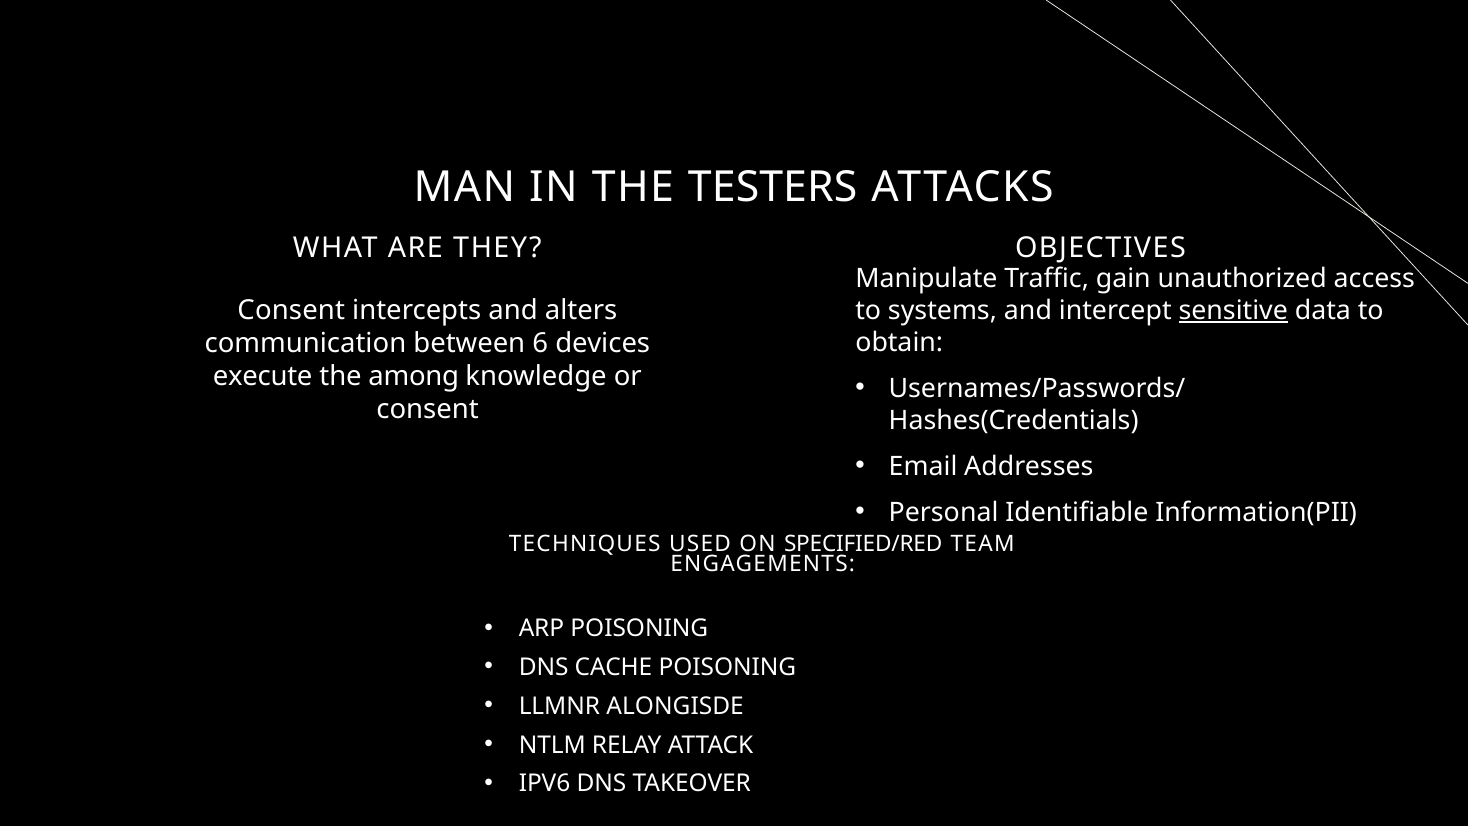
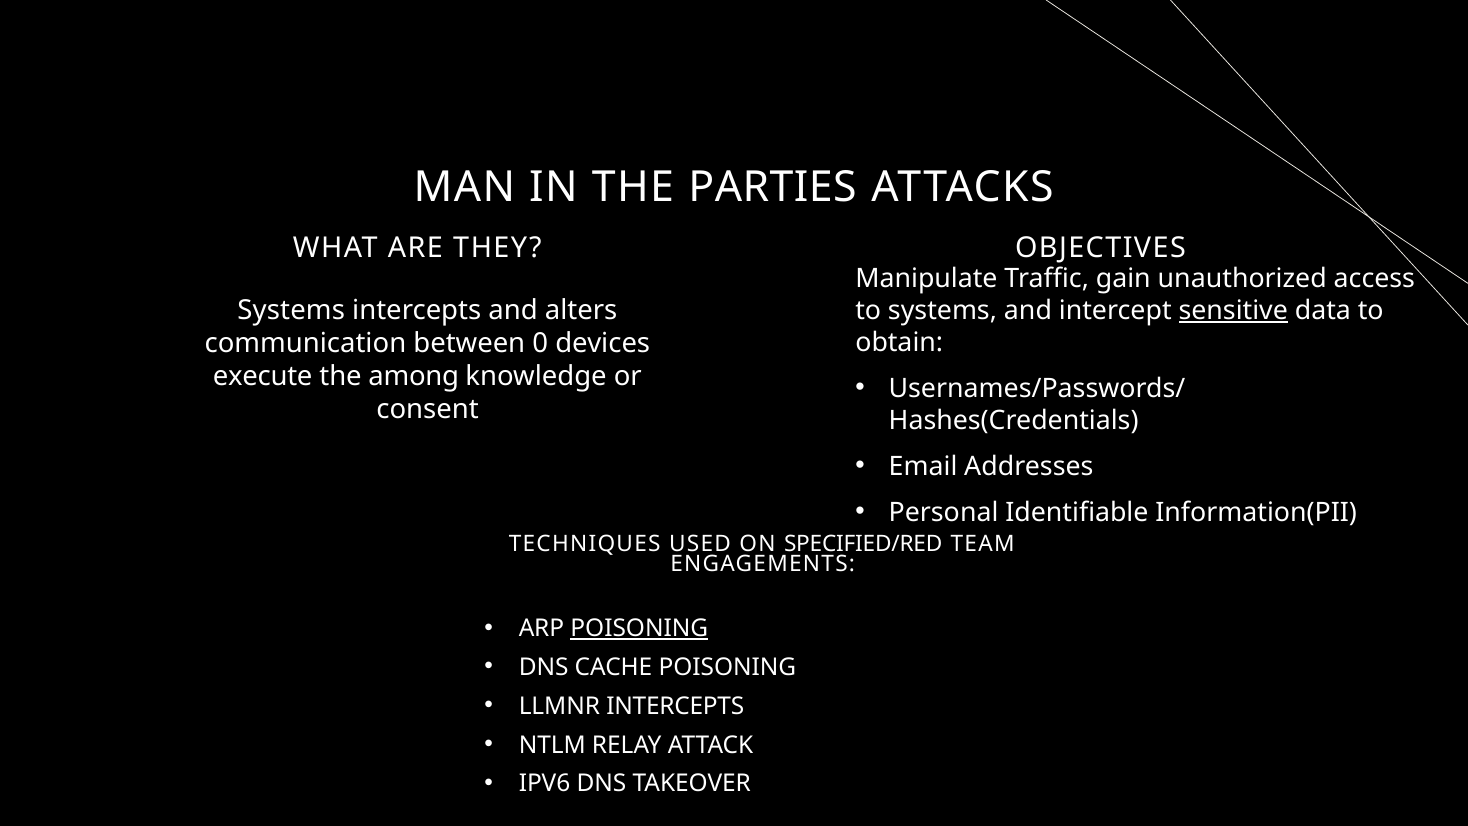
TESTERS: TESTERS -> PARTIES (772, 187)
Consent: Consent -> Systems (291, 310)
6: 6 -> 0 (540, 343)
POISONING underline: none -> present (639, 628)
LLMNR ALONGISDE: ALONGISDE -> INTERCEPTS (675, 706)
